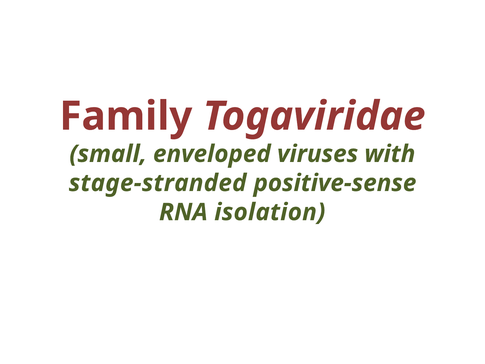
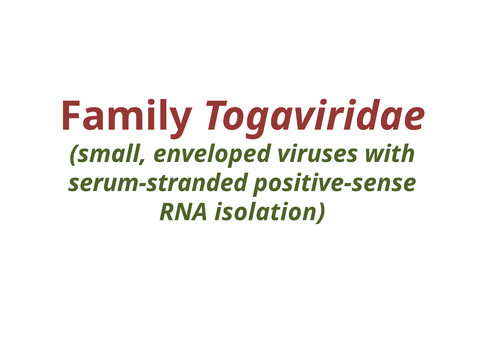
stage-stranded: stage-stranded -> serum-stranded (158, 183)
